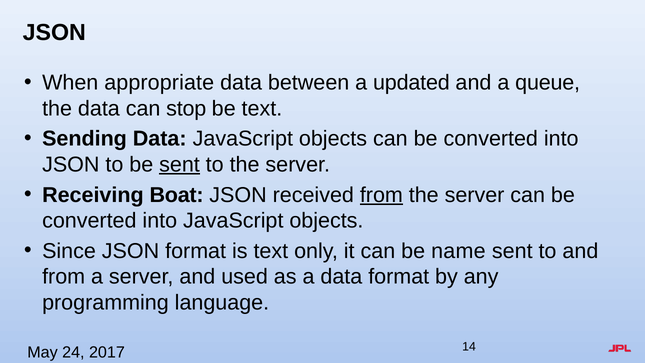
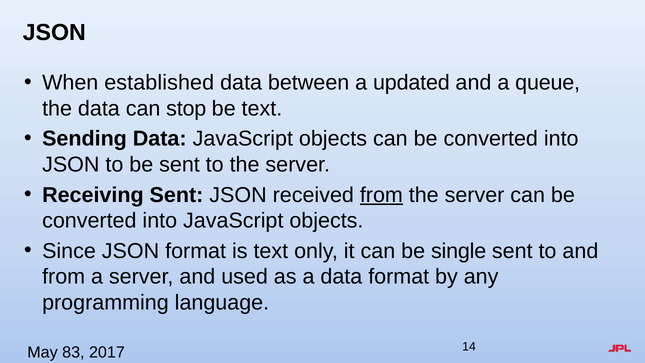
appropriate: appropriate -> established (159, 83)
sent underline: present -> none (180, 165)
Receiving Boat: Boat -> Sent (176, 195)
name: name -> single (459, 251)
24: 24 -> 83 (73, 352)
